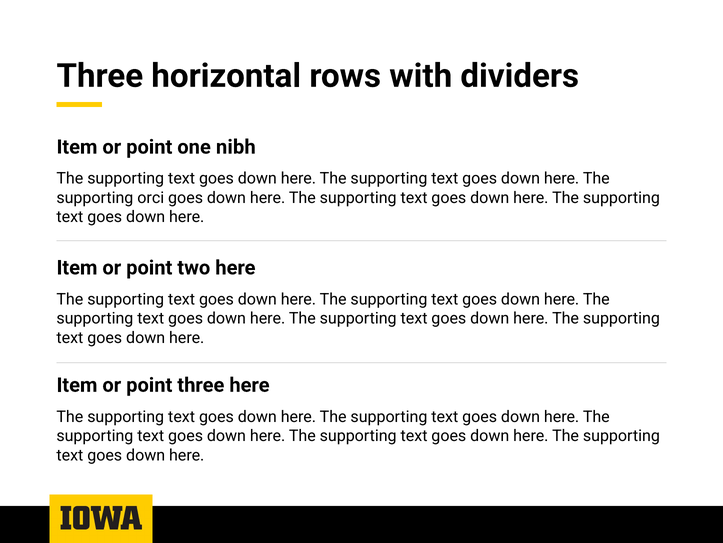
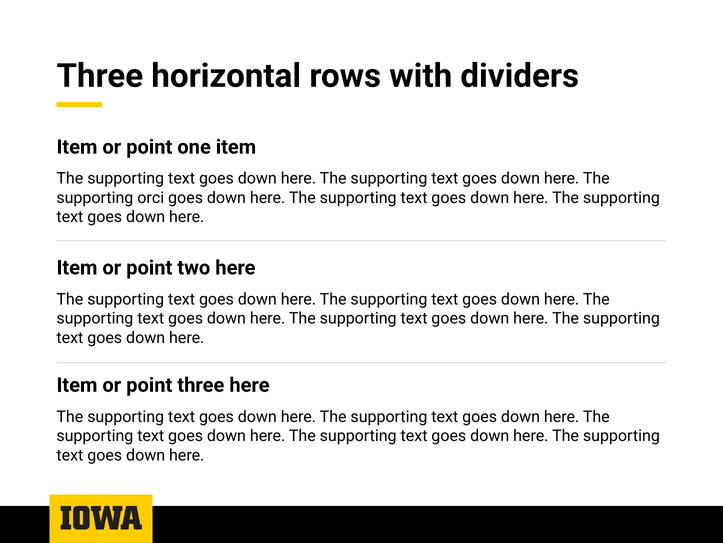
one nibh: nibh -> item (236, 147)
